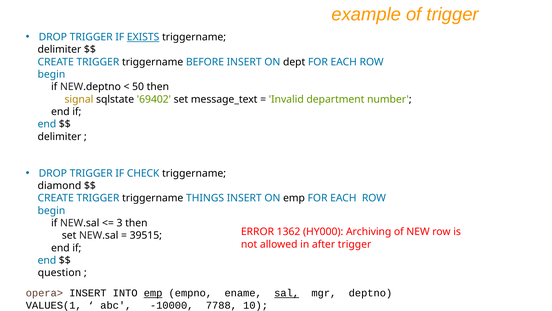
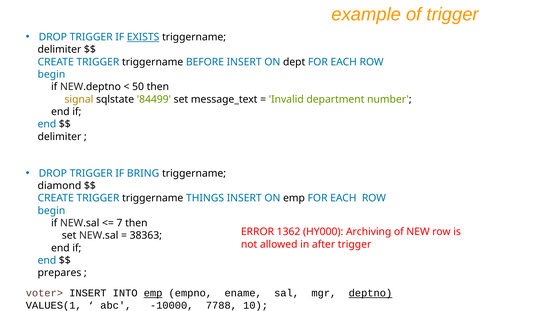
69402: 69402 -> 84499 (154, 99)
CHECK: CHECK -> BRING (143, 173)
3: 3 -> 7 (120, 223)
39515: 39515 -> 38363 (146, 235)
question: question -> prepares (59, 272)
opera>: opera> -> voter> (44, 293)
sal underline: present -> none (287, 293)
deptno underline: none -> present (370, 293)
